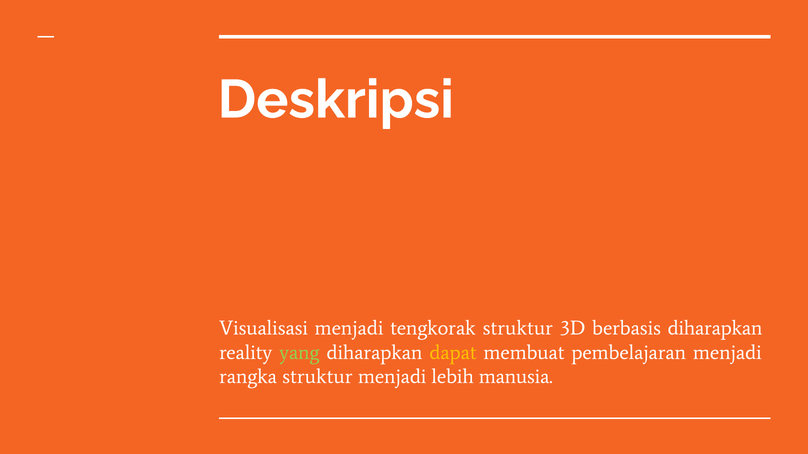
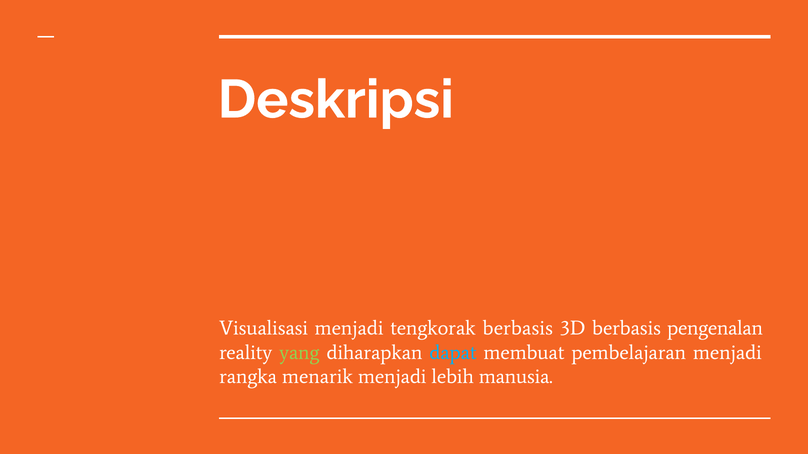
tengkorak struktur: struktur -> berbasis (518, 329)
berbasis diharapkan: diharapkan -> pengenalan (715, 329)
dapat colour: yellow -> light blue (453, 353)
rangka struktur: struktur -> menarik (317, 377)
